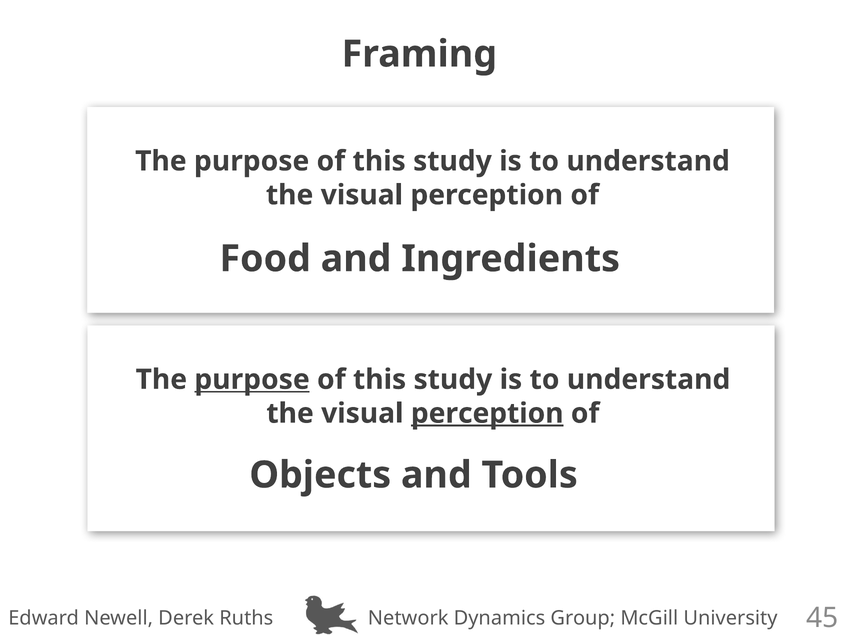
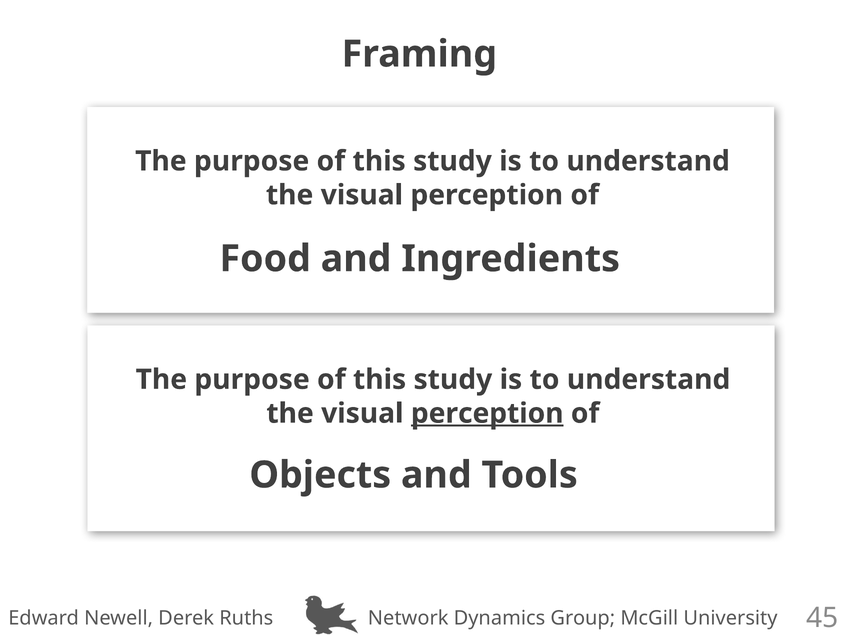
purpose underline: present -> none (252, 380)
